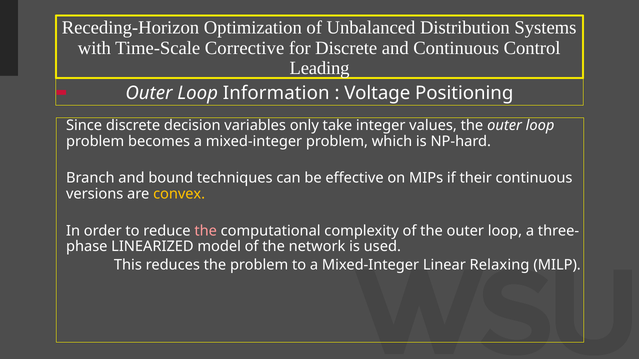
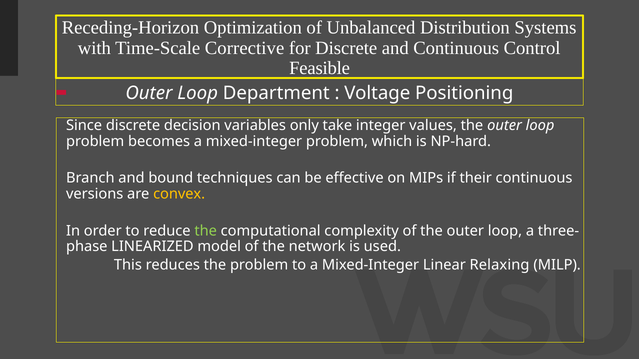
Leading: Leading -> Feasible (320, 68)
Information: Information -> Department (276, 93)
the colour: pink -> light green (206, 231)
